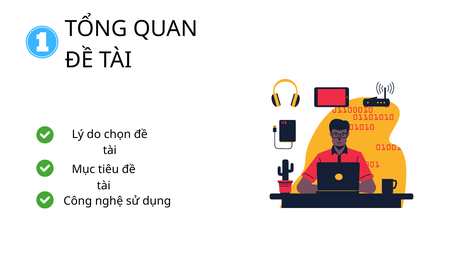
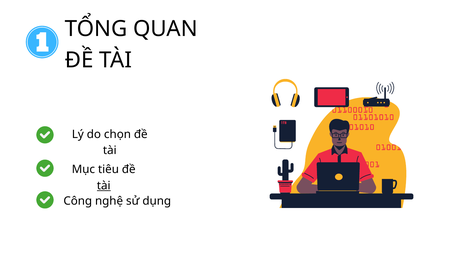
tài underline: none -> present (104, 186)
